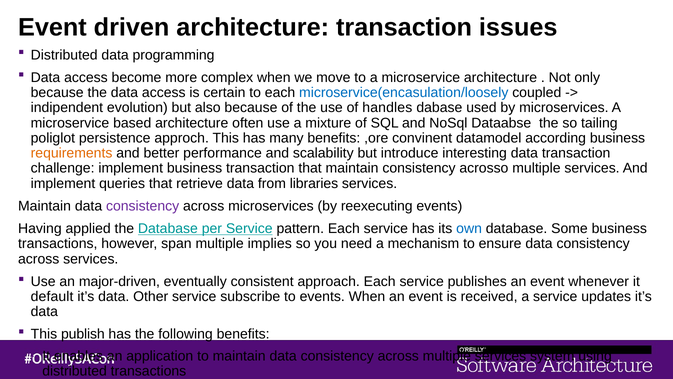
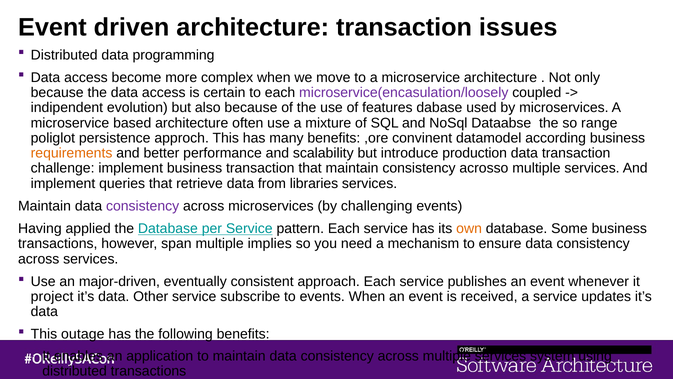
microservice(encasulation/loosely colour: blue -> purple (404, 92)
handles: handles -> features (387, 108)
tailing: tailing -> range (599, 123)
interesting: interesting -> production (475, 153)
reexecuting: reexecuting -> challenging (377, 206)
own colour: blue -> orange (469, 228)
default: default -> project (52, 296)
publish: publish -> outage (83, 334)
